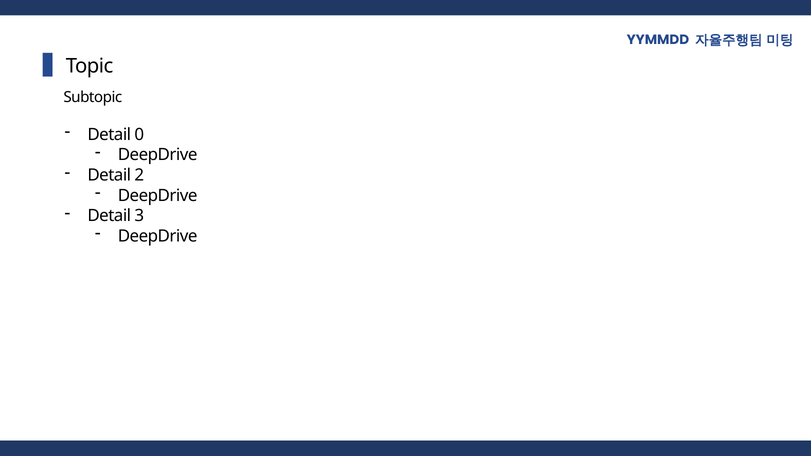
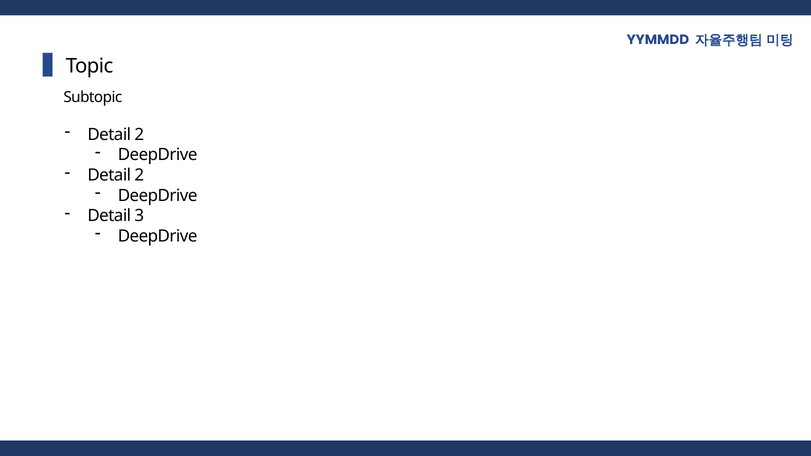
0: 0 -> 2 (139, 135)
